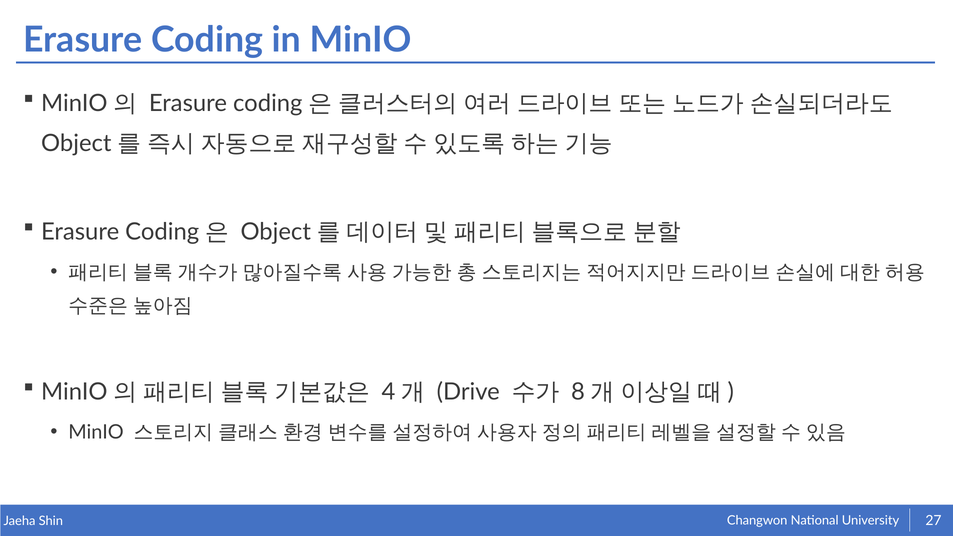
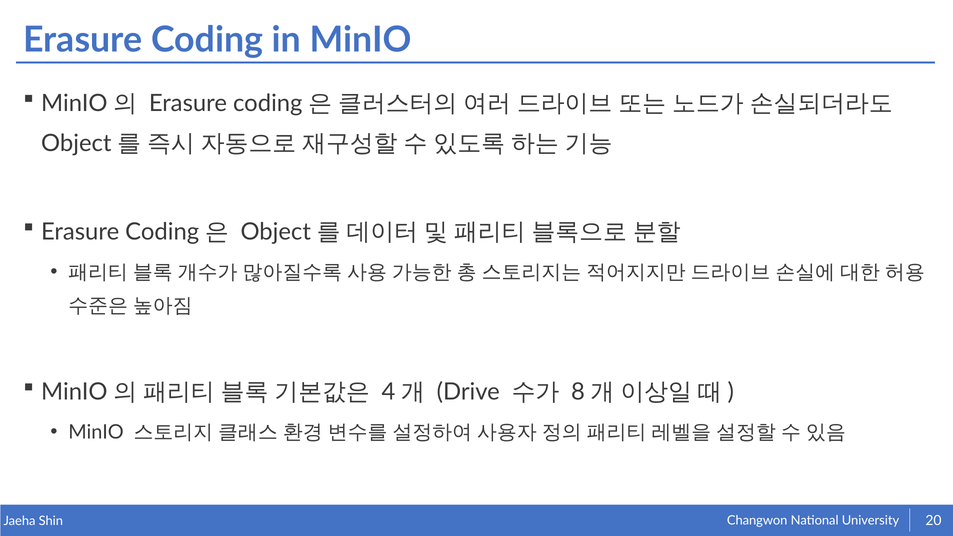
27: 27 -> 20 (933, 521)
